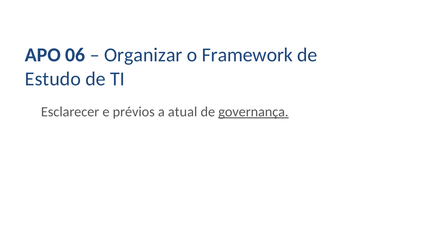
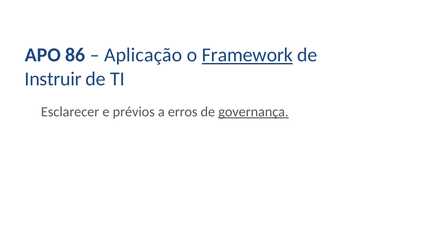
06: 06 -> 86 (75, 55)
Organizar: Organizar -> Aplicação (143, 55)
Framework underline: none -> present (247, 55)
Estudo: Estudo -> Instruir (53, 79)
atual: atual -> erros (183, 112)
